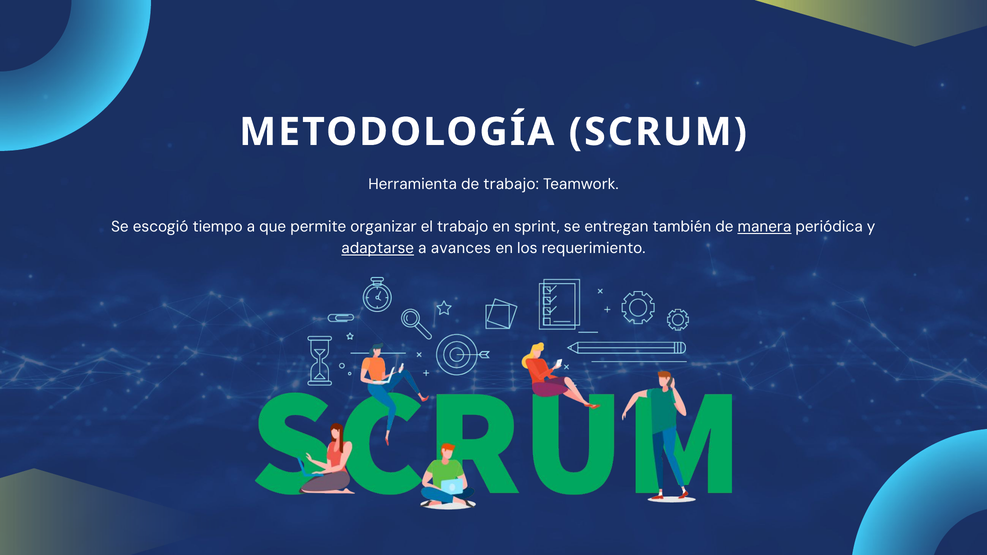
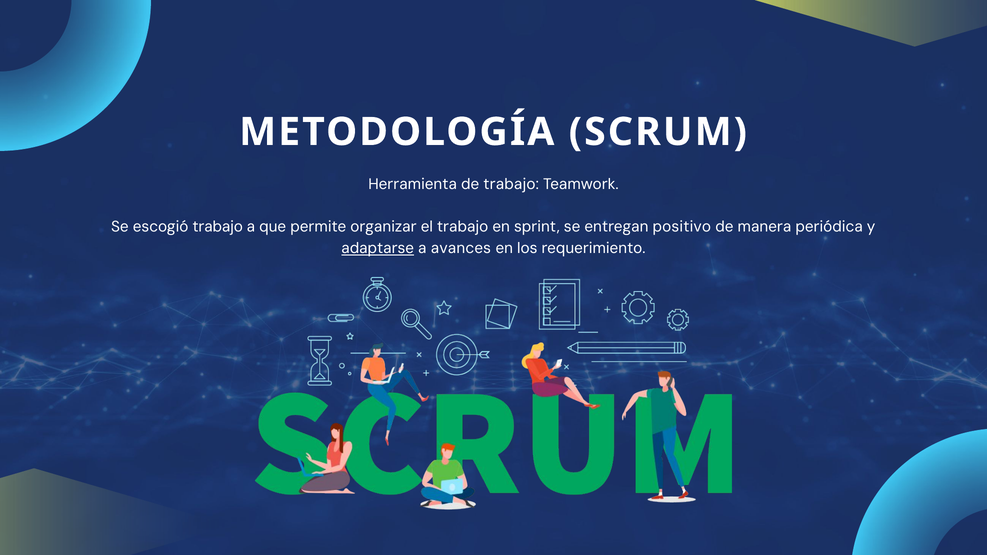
escogió tiempo: tiempo -> trabajo (218, 227)
también: también -> positivo (682, 227)
manera underline: present -> none (764, 227)
